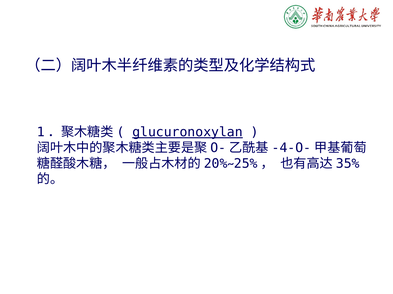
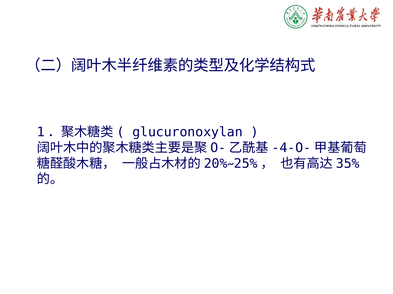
glucuronoxylan underline: present -> none (187, 132)
